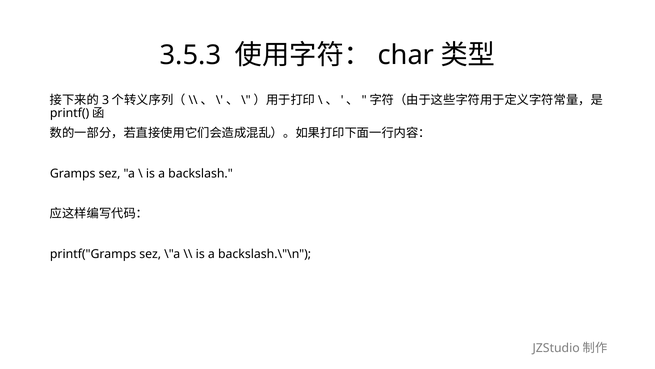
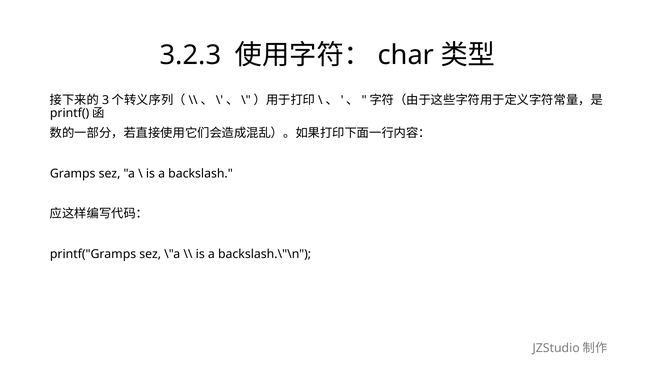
3.5.3: 3.5.3 -> 3.2.3 (191, 55)
